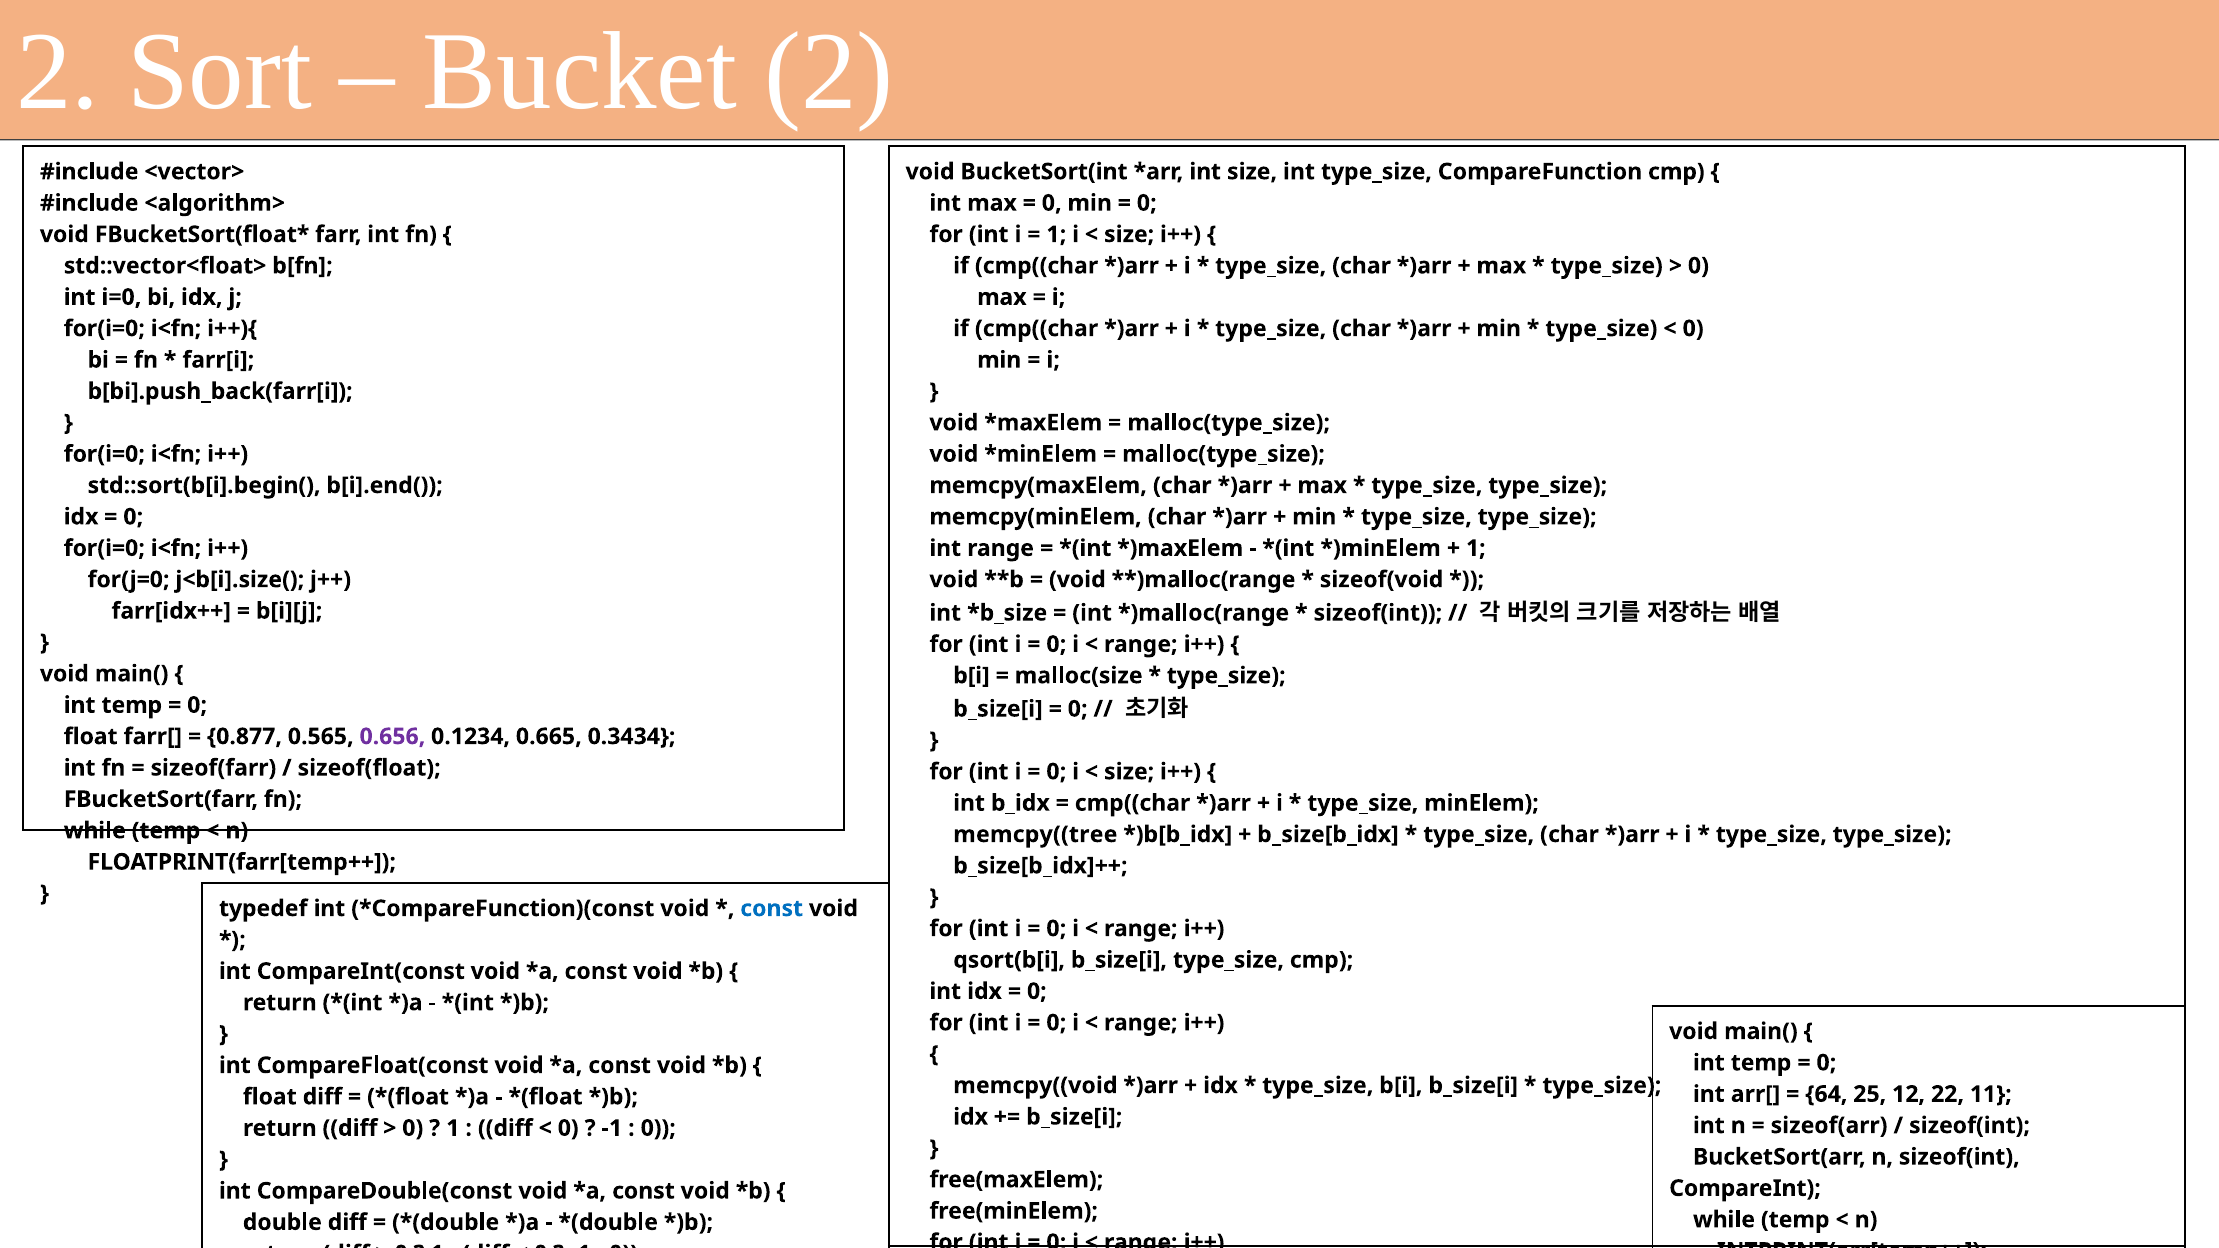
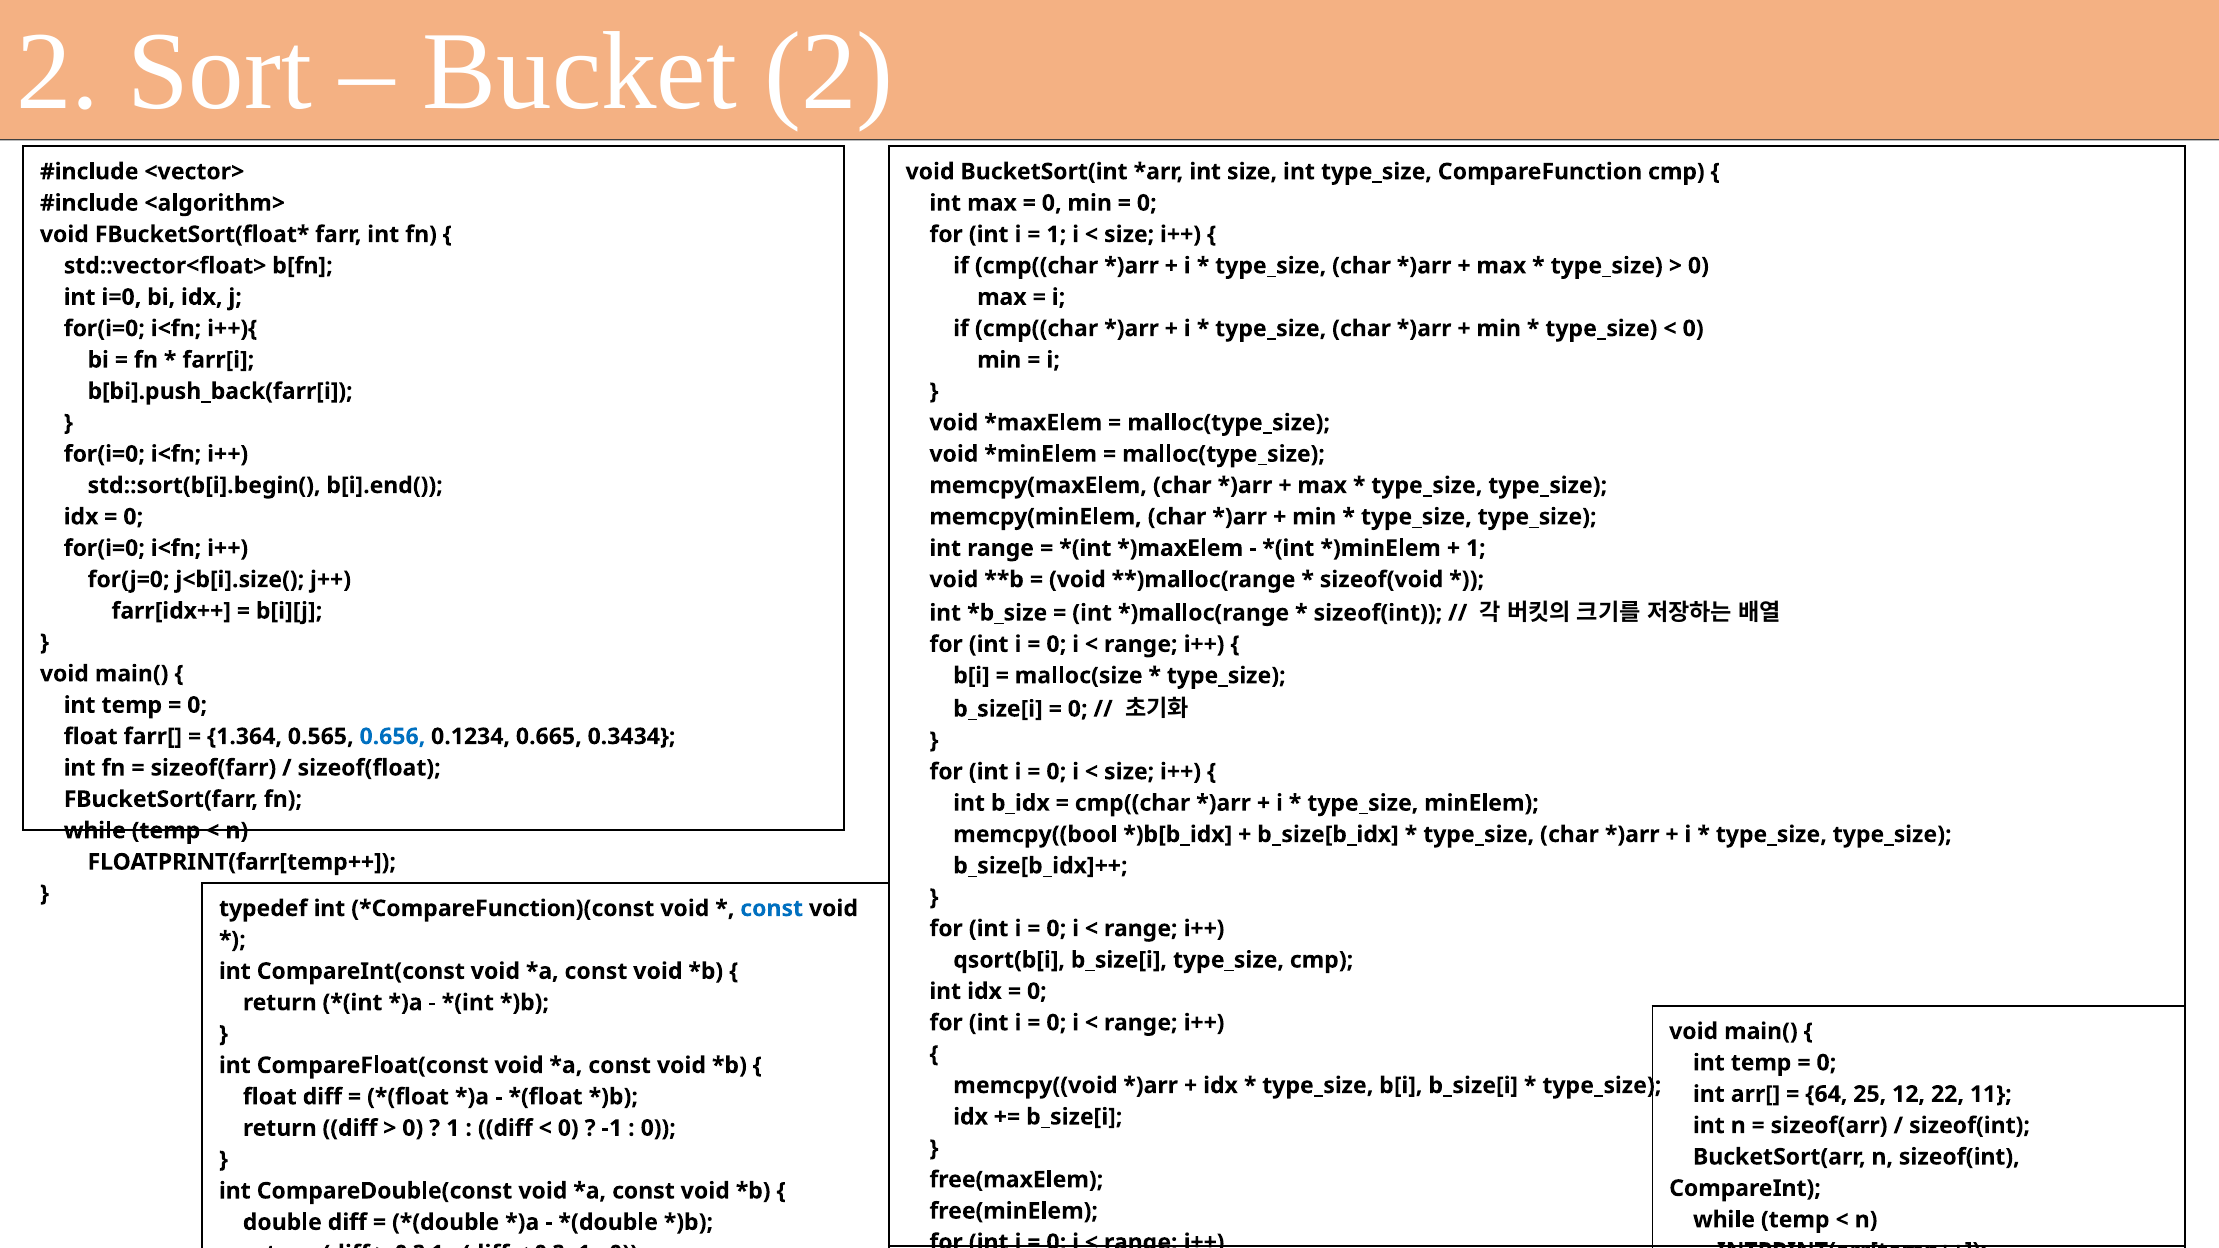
0.877: 0.877 -> 1.364 (245, 737)
0.656 colour: purple -> blue (392, 737)
memcpy((tree: memcpy((tree -> memcpy((bool (1035, 835)
